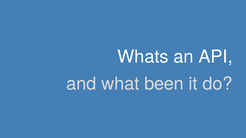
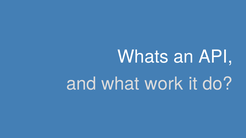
been: been -> work (164, 84)
